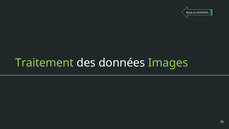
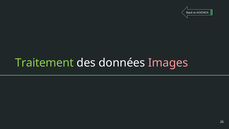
Images colour: light green -> pink (168, 63)
